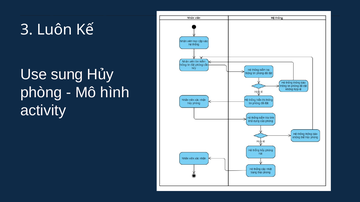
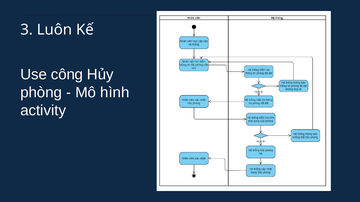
sung: sung -> công (67, 75)
